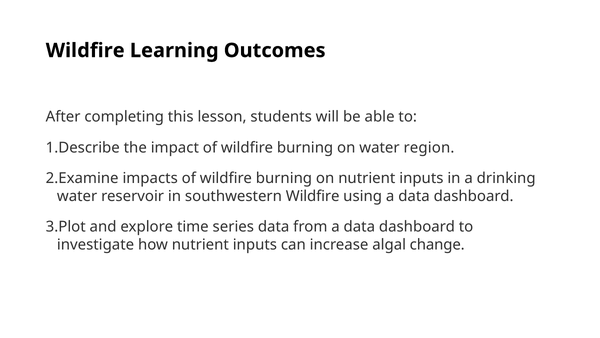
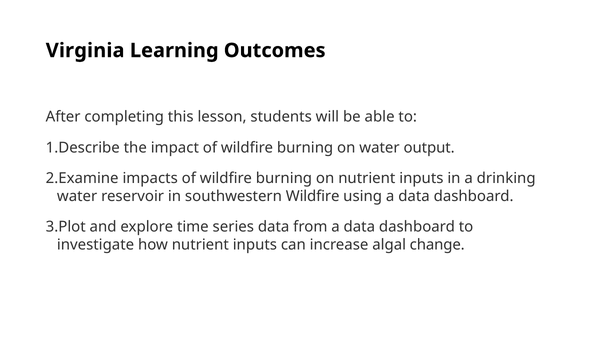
Wildfire: Wildfire -> Virginia (85, 50)
region: region -> output (429, 147)
